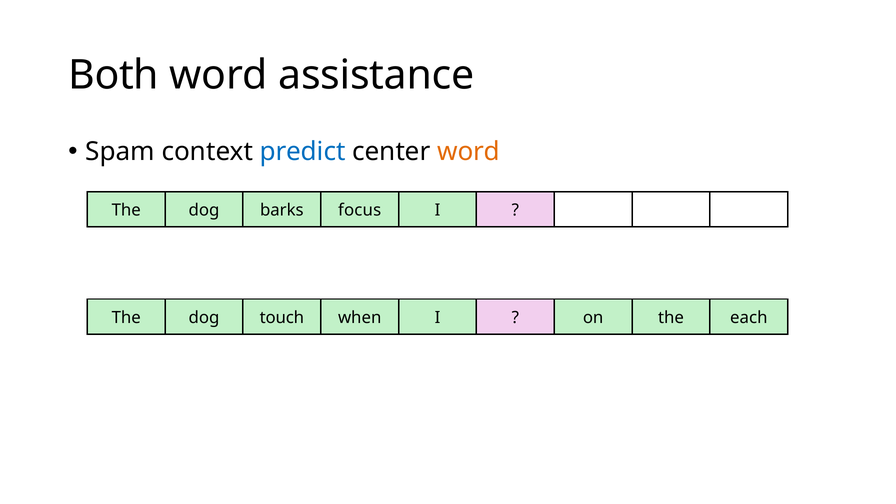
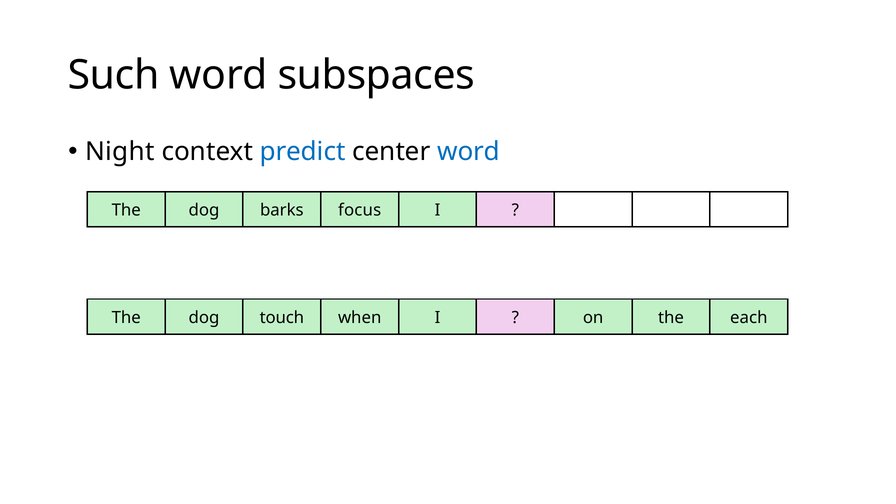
Both: Both -> Such (114, 75)
assistance: assistance -> subspaces (376, 75)
Spam: Spam -> Night (120, 151)
word colour: orange -> blue (469, 151)
